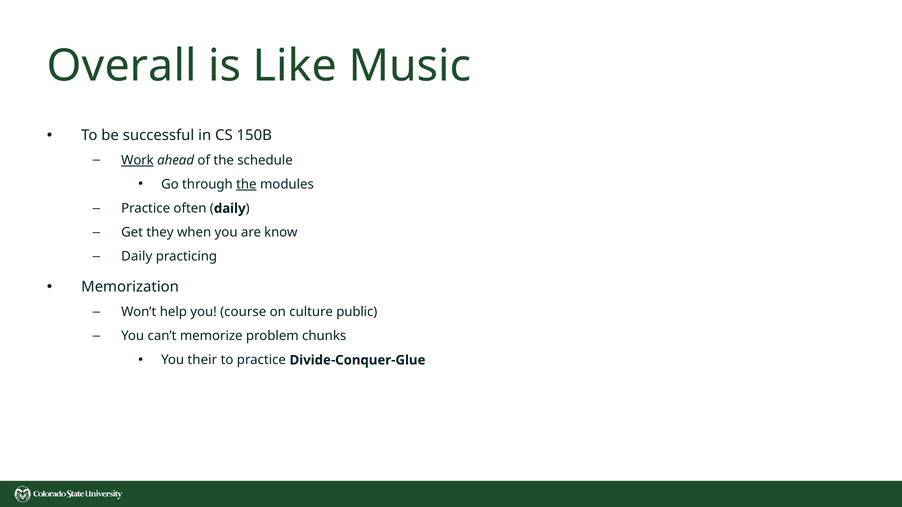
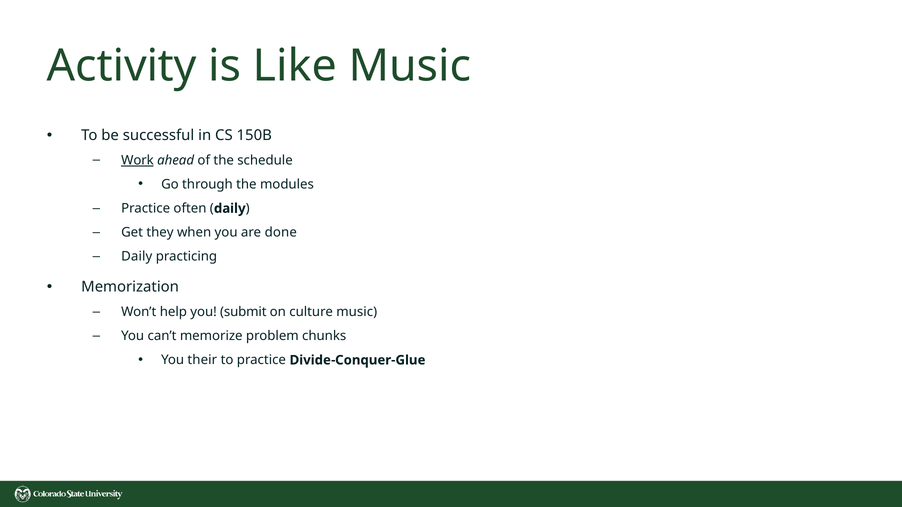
Overall: Overall -> Activity (122, 66)
the underline: present -> none (246, 185)
know: know -> done (281, 233)
course: course -> submit (243, 312)
culture public: public -> music (357, 312)
